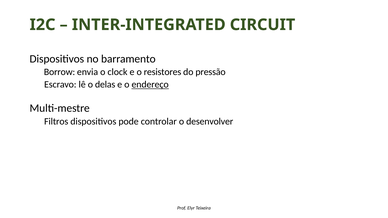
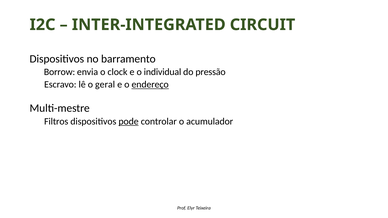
resistores: resistores -> individual (163, 72)
delas: delas -> geral (105, 85)
pode underline: none -> present (129, 121)
desenvolver: desenvolver -> acumulador (210, 121)
